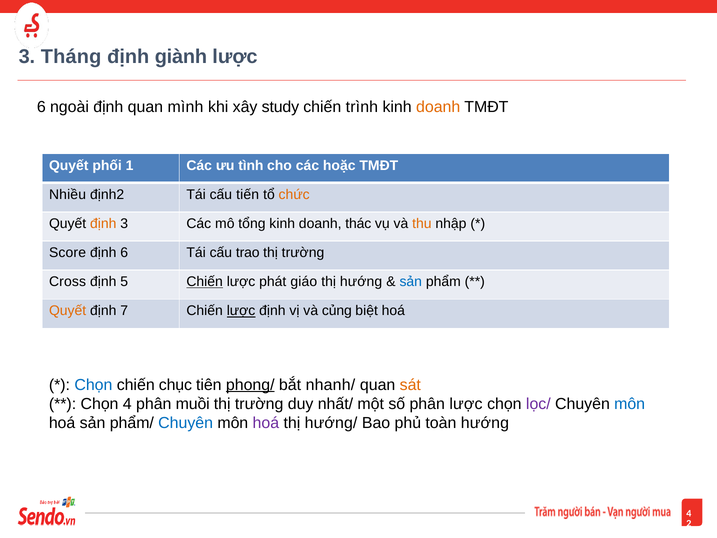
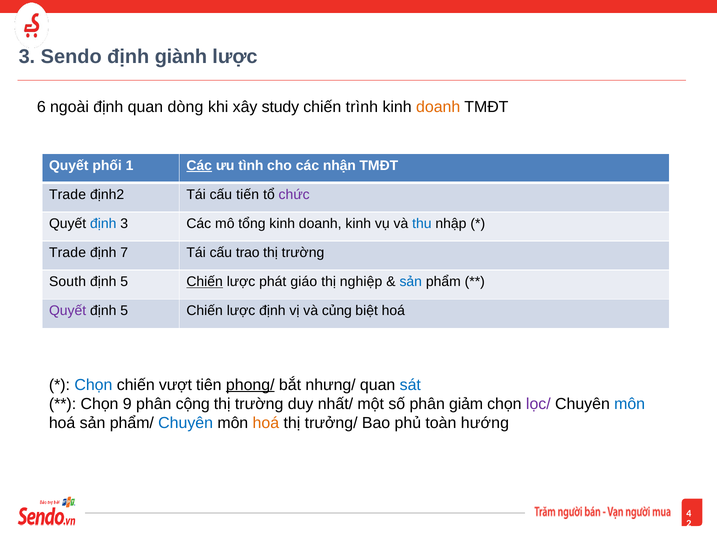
Tháng: Tháng -> Sendo (71, 57)
mình: mình -> dòng (185, 107)
Các underline: none -> present (199, 165)
hoặc: hoặc -> nhận (339, 165)
Nhiều: Nhiều -> Trade (68, 194)
chức colour: orange -> purple (294, 194)
định colour: orange -> blue (103, 224)
doanh thác: thác -> kinh (358, 224)
thu colour: orange -> blue (422, 224)
Score: Score -> Trade (68, 253)
định 6: 6 -> 7 (124, 253)
Cross: Cross -> South (68, 282)
thị hướng: hướng -> nghiệp (361, 282)
Quyết colour: orange -> purple (68, 311)
7: 7 -> 5 (124, 311)
lược underline: present -> none (241, 311)
chục: chục -> vượt (175, 385)
nhanh/: nhanh/ -> nhưng/ (331, 385)
sát colour: orange -> blue (410, 385)
Chọn 4: 4 -> 9 (127, 404)
muồi: muồi -> cộng (193, 404)
phân lược: lược -> giảm (466, 404)
hoá colour: purple -> orange (266, 423)
hướng/: hướng/ -> trưởng/ (331, 423)
